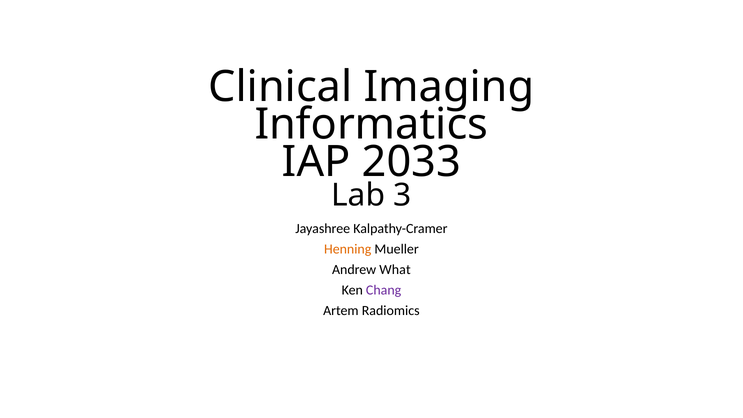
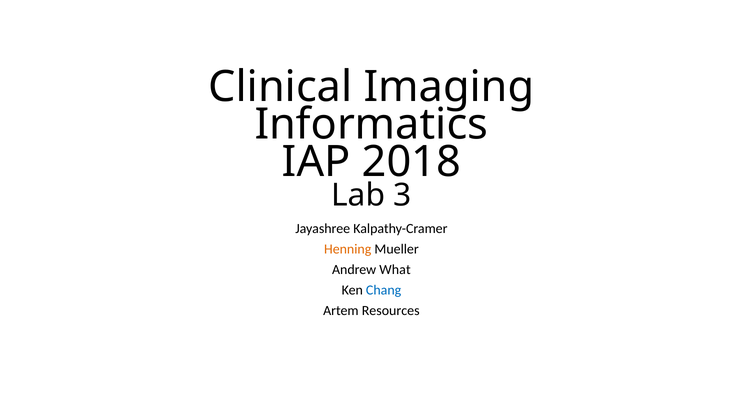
2033: 2033 -> 2018 (411, 162)
Chang colour: purple -> blue (384, 290)
Radiomics: Radiomics -> Resources (391, 311)
